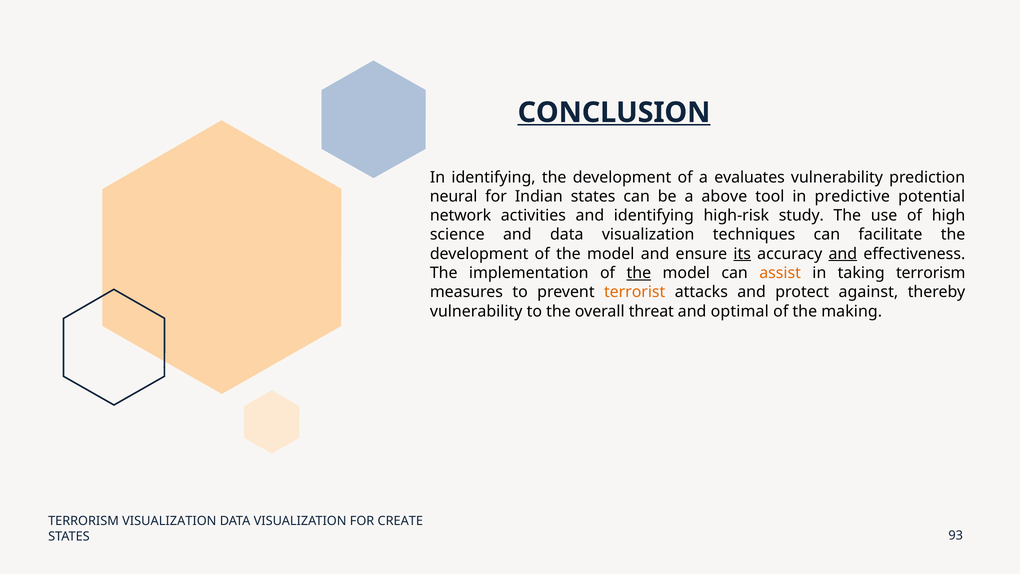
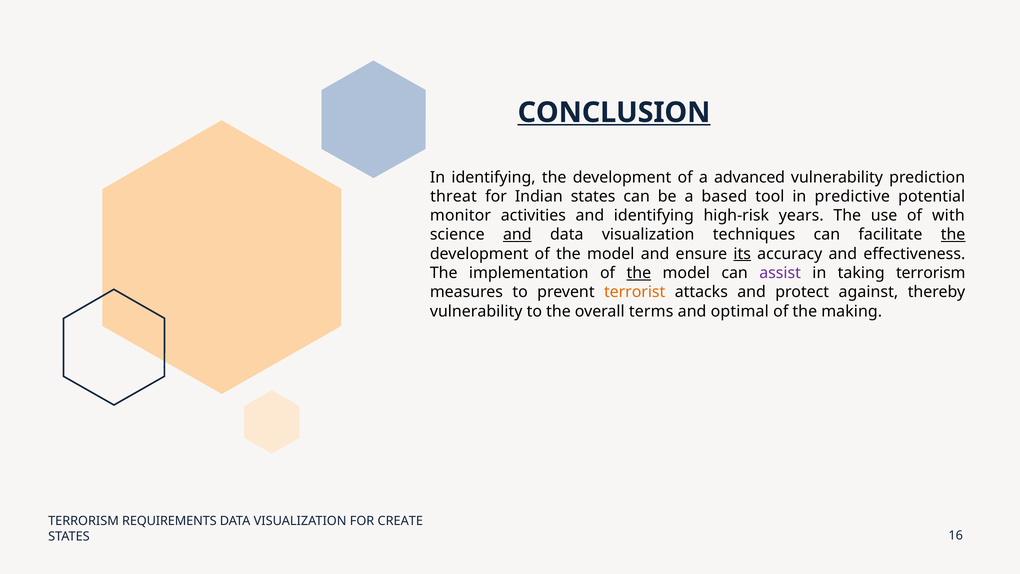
evaluates: evaluates -> advanced (750, 177)
neural: neural -> threat (453, 196)
above: above -> based (724, 196)
network: network -> monitor (460, 216)
study: study -> years (801, 216)
high: high -> with (948, 216)
and underline: none -> present (517, 235)
the underline: none -> present (953, 235)
and underline: present -> none (843, 254)
assist colour: orange -> purple (780, 273)
threat: threat -> terms (651, 311)
TERRORISM VISUALIZATION: VISUALIZATION -> REQUIREMENTS (169, 521)
93: 93 -> 16 (956, 535)
